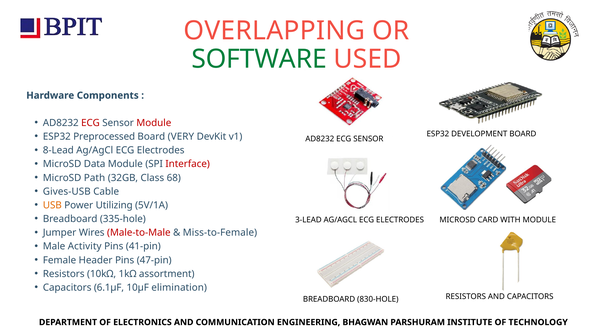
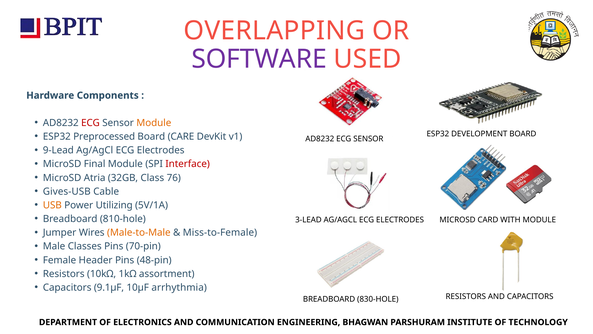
SOFTWARE colour: green -> purple (259, 59)
Module colour: red -> orange (154, 123)
VERY: VERY -> CARE (181, 136)
8-Lead: 8-Lead -> 9-Lead (58, 150)
Data: Data -> Final (95, 164)
Path: Path -> Atria (95, 178)
68: 68 -> 76 (174, 178)
335-hole: 335-hole -> 810-hole (123, 219)
Male-to-Male colour: red -> orange (139, 232)
Activity: Activity -> Classes (85, 246)
41-pin: 41-pin -> 70-pin (143, 246)
47-pin: 47-pin -> 48-pin (154, 260)
6.1µF: 6.1µF -> 9.1µF (109, 287)
elimination: elimination -> arrhythmia (179, 287)
